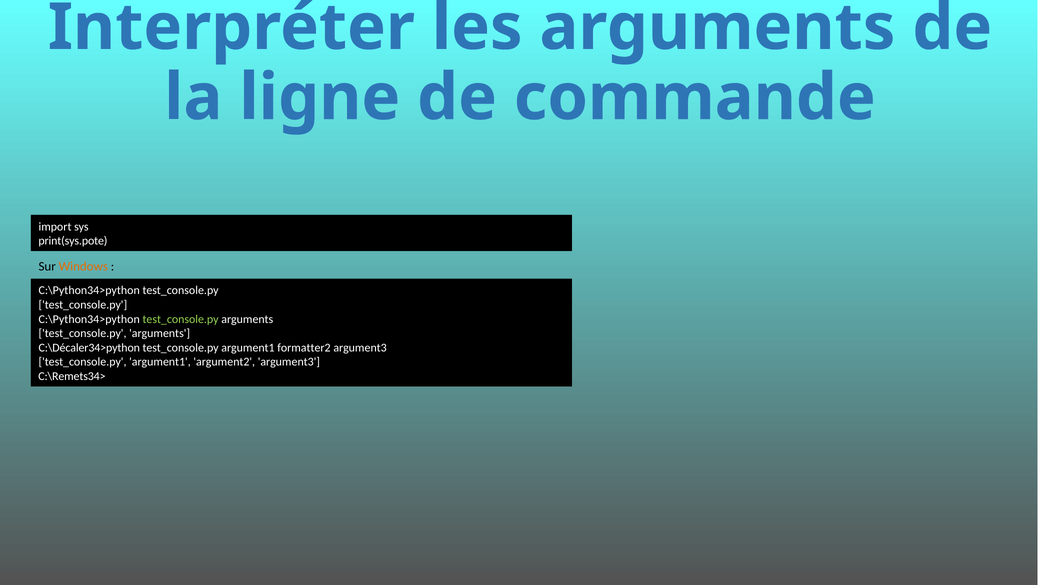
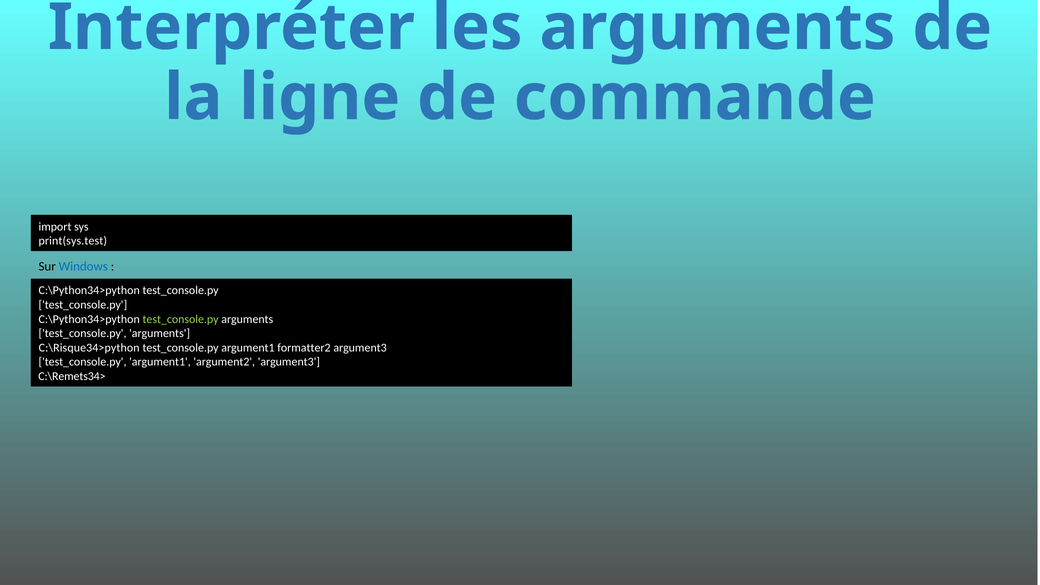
print(sys.pote: print(sys.pote -> print(sys.test (73, 241)
Windows colour: orange -> blue (83, 266)
C:\Décaler34>python: C:\Décaler34>python -> C:\Risque34>python (89, 348)
